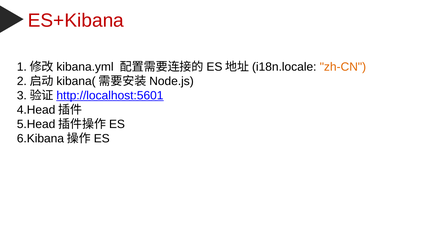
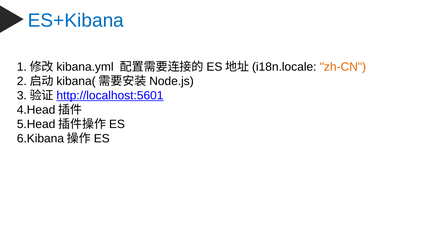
ES+Kibana colour: red -> blue (76, 20)
